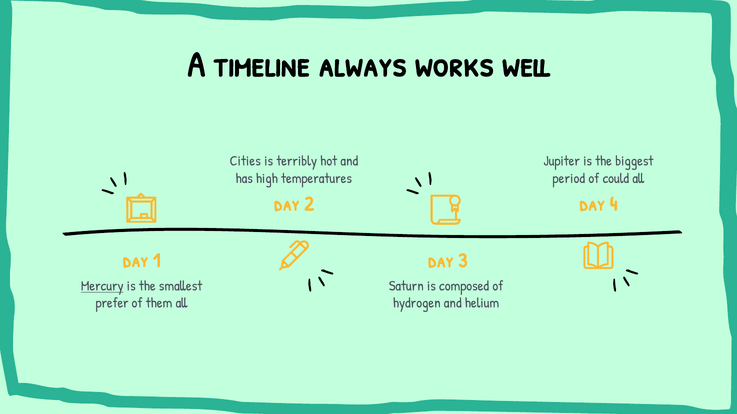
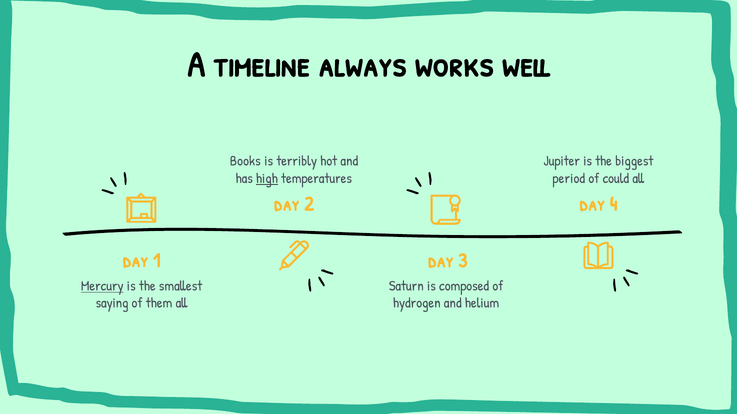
Cities: Cities -> Books (245, 161)
high underline: none -> present (267, 179)
prefer: prefer -> saying (112, 304)
